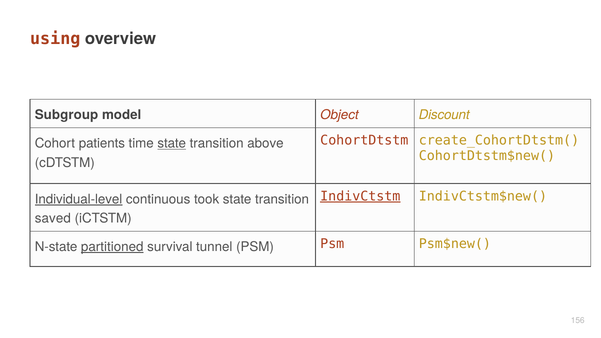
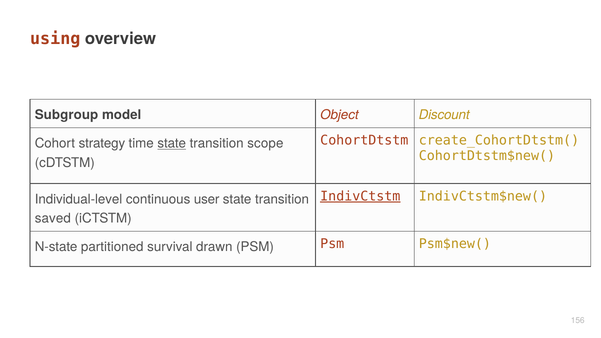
patients: patients -> strategy (102, 144)
above: above -> scope (265, 144)
Individual-level underline: present -> none (79, 199)
took: took -> user (207, 199)
partitioned underline: present -> none (112, 247)
tunnel: tunnel -> drawn (214, 247)
